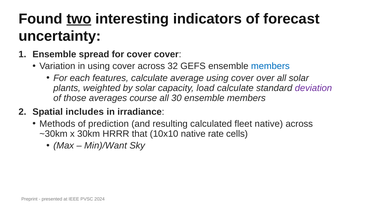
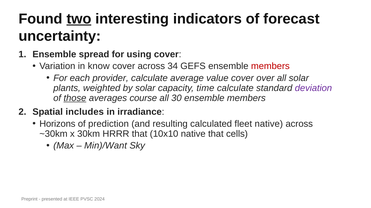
for cover: cover -> using (139, 54)
in using: using -> know (99, 66)
32: 32 -> 34 (173, 66)
members colour: blue -> red (270, 66)
features: features -> provider (111, 78)
average using: using -> value (217, 78)
load: load -> time (205, 88)
those underline: none -> present (75, 98)
Methods: Methods -> Horizons (57, 124)
native rate: rate -> that (216, 134)
